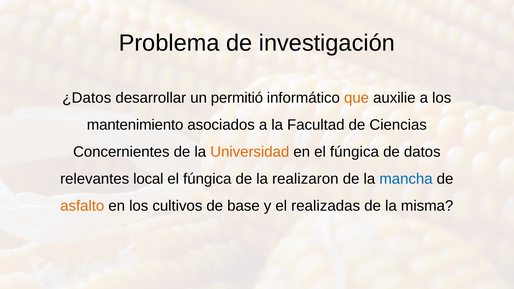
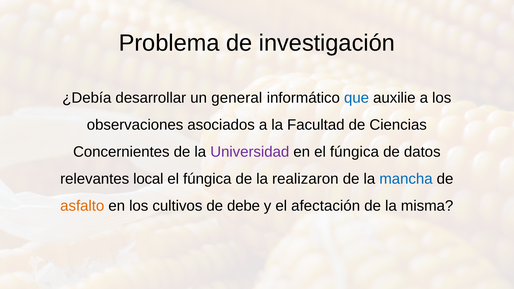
¿Datos: ¿Datos -> ¿Debía (87, 98)
permitió: permitió -> general (237, 98)
que colour: orange -> blue (357, 98)
mantenimiento: mantenimiento -> observaciones (135, 125)
Universidad colour: orange -> purple (250, 152)
base: base -> debe (244, 206)
realizadas: realizadas -> afectación (326, 206)
